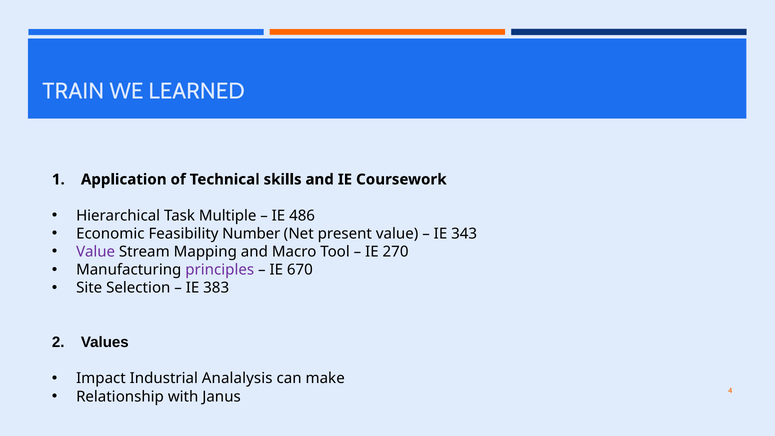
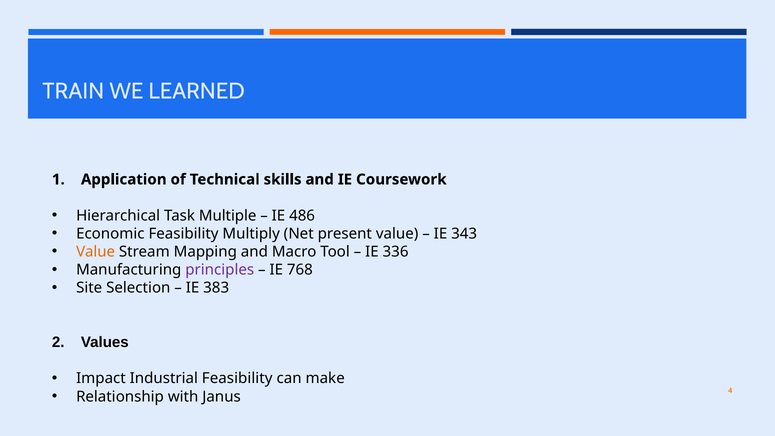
Number: Number -> Multiply (251, 234)
Value colour: purple -> orange (96, 252)
270: 270 -> 336 (396, 252)
670: 670 -> 768 (300, 270)
Industrial Analalysis: Analalysis -> Feasibility (237, 378)
